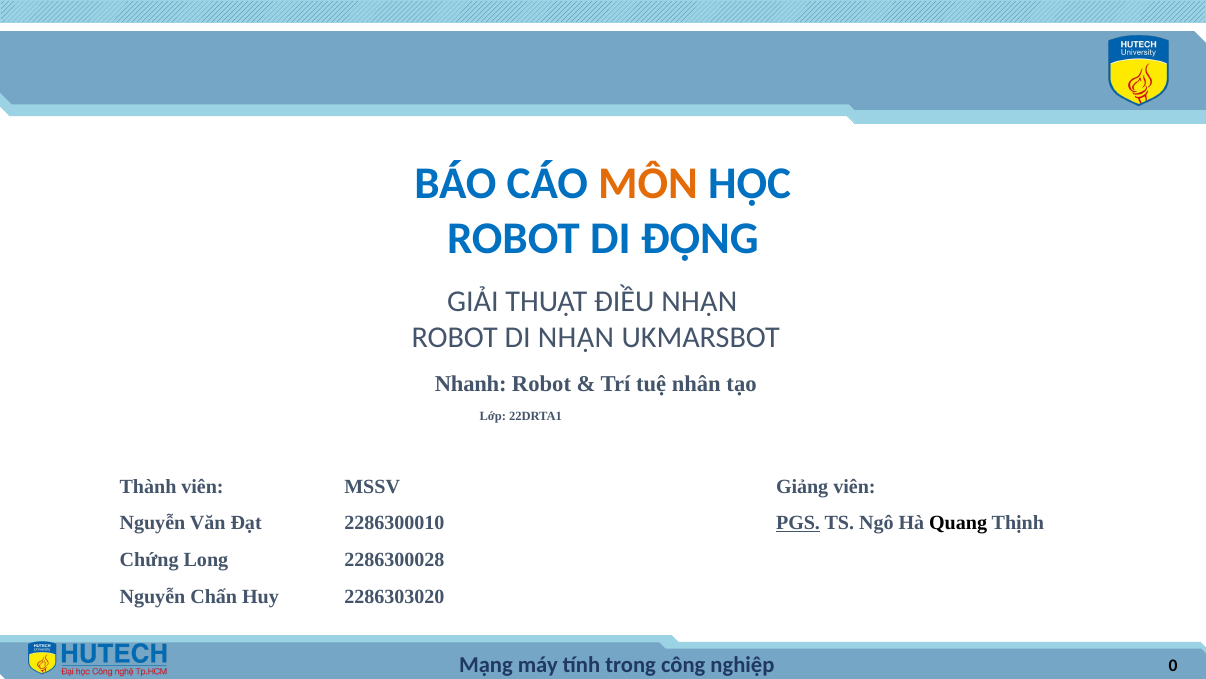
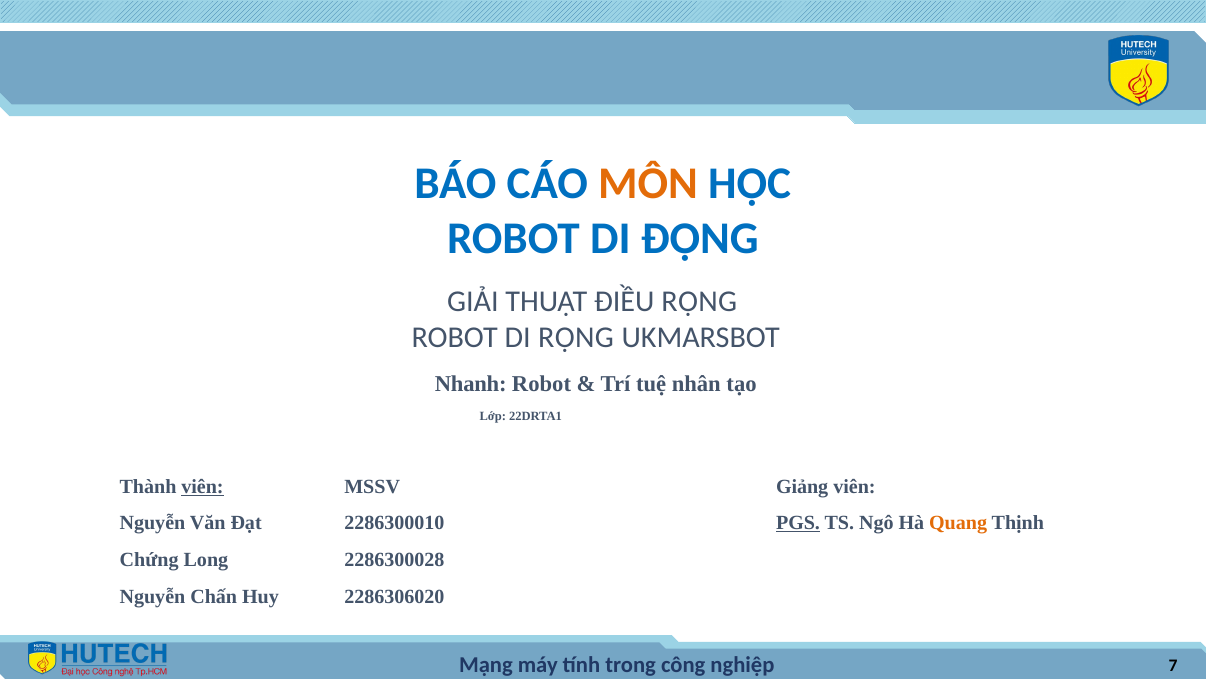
ĐIỀU NHẬN: NHẬN -> RỘNG (699, 301)
DI NHẬN: NHẬN -> RỘNG (576, 338)
viên underline: none -> present (203, 486)
Quang colour: black -> orange (958, 523)
2286303020: 2286303020 -> 2286306020 (394, 596)
0: 0 -> 7 (1173, 665)
